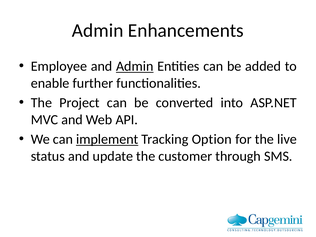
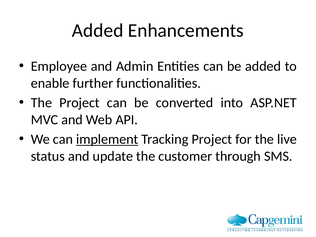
Admin: Admin -> Added (98, 31)
Admin underline: present -> none (135, 66)
Tracking Option: Option -> Project (212, 139)
